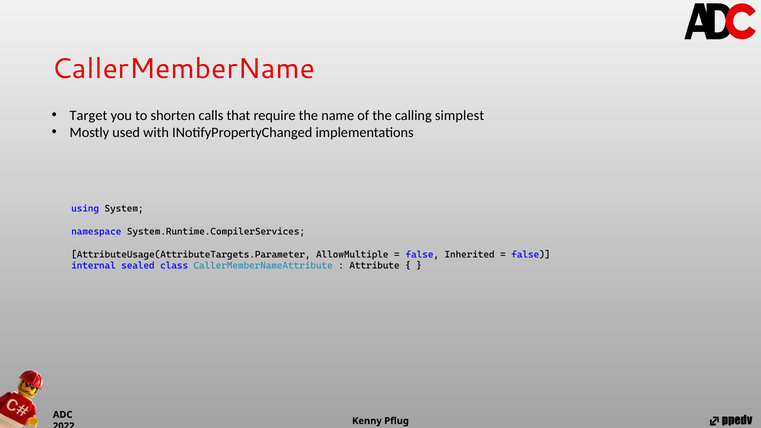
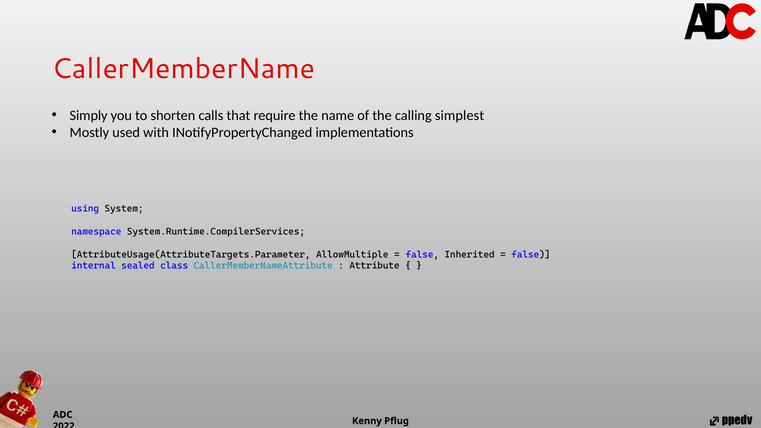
Target: Target -> Simply (89, 115)
